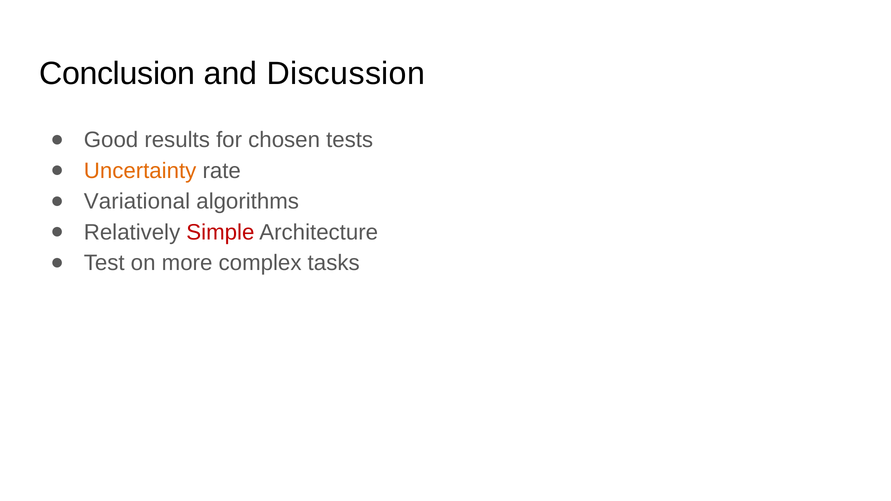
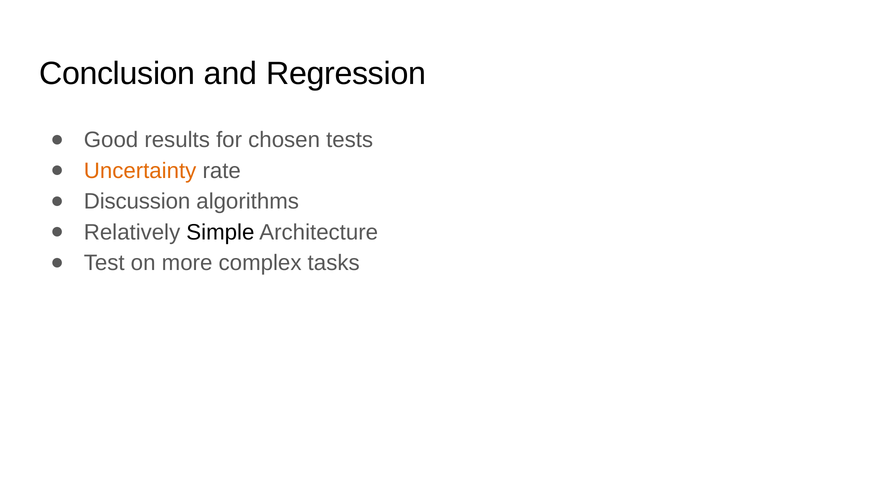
Discussion: Discussion -> Regression (346, 74)
Variational: Variational -> Discussion (137, 202)
Simple colour: red -> black (220, 232)
